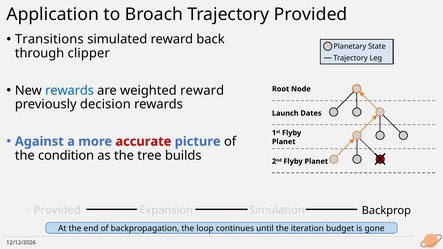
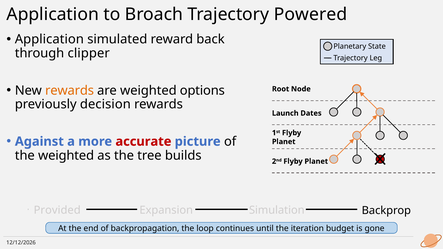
Trajectory Provided: Provided -> Powered (311, 14)
Transitions: Transitions -> Application (49, 39)
rewards colour: blue -> orange (70, 90)
weighted reward: reward -> options (202, 90)
the condition: condition -> weighted (66, 156)
